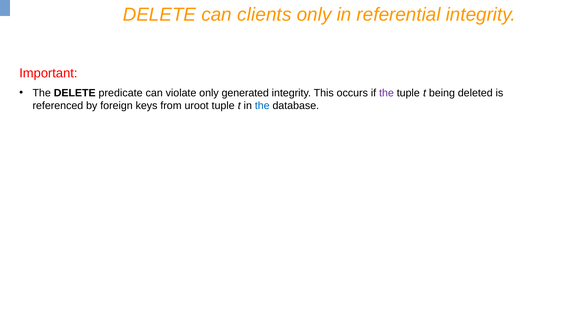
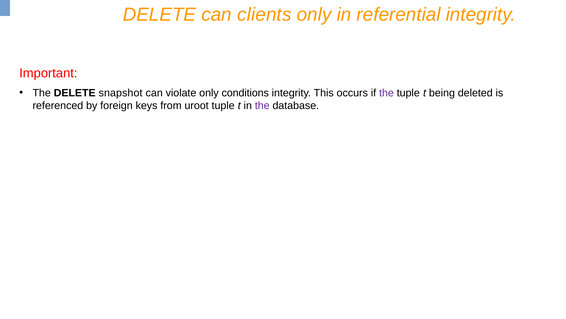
predicate: predicate -> snapshot (121, 93)
generated: generated -> conditions (245, 93)
the colour: blue -> purple (262, 105)
